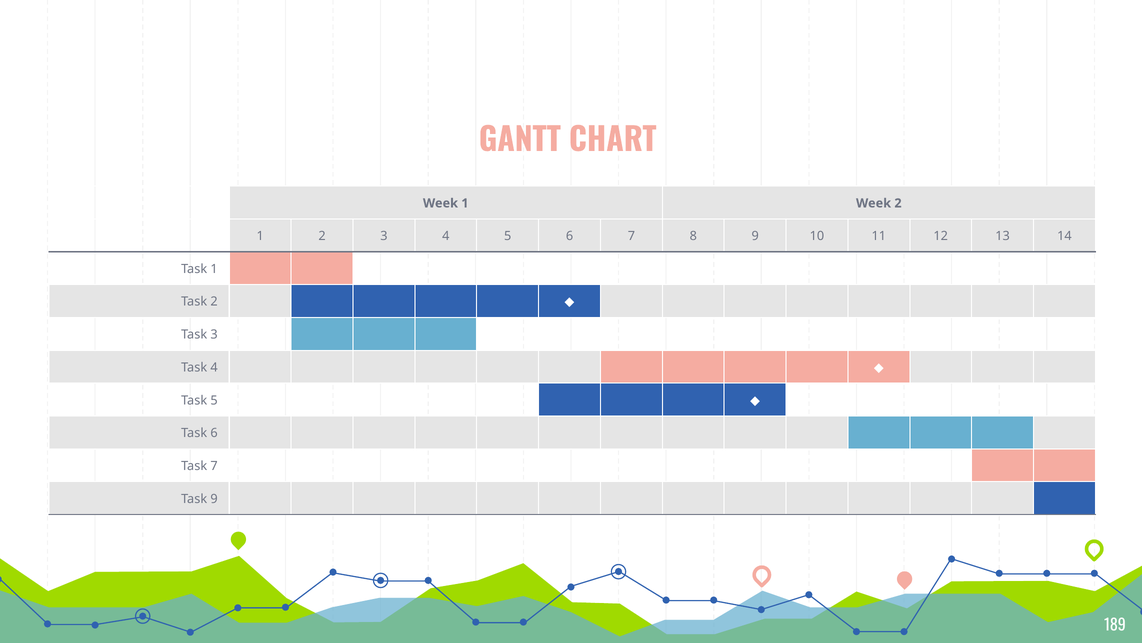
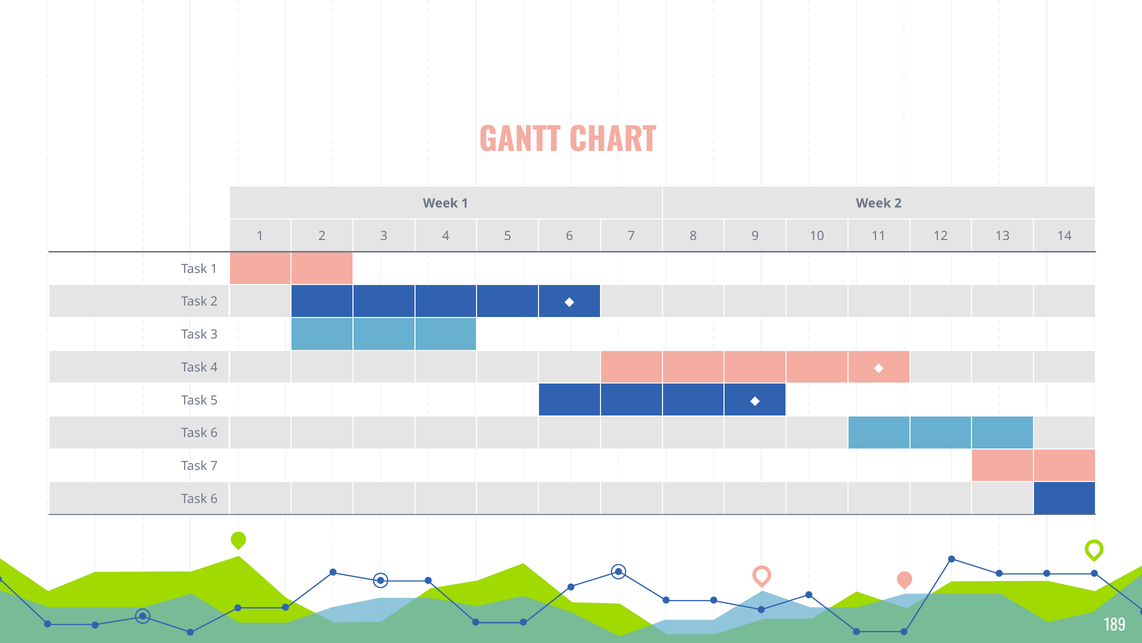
9: 9 -> 6 (214, 498)
